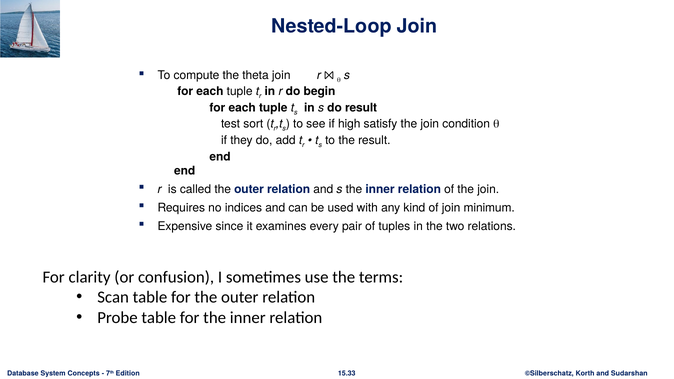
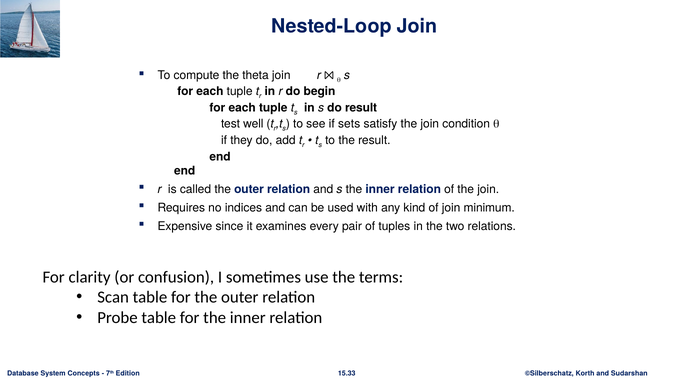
sort: sort -> well (253, 124)
high: high -> sets (349, 124)
